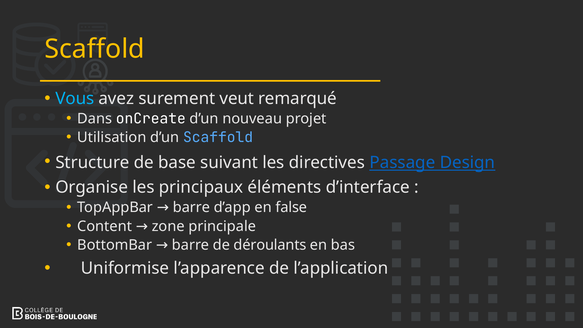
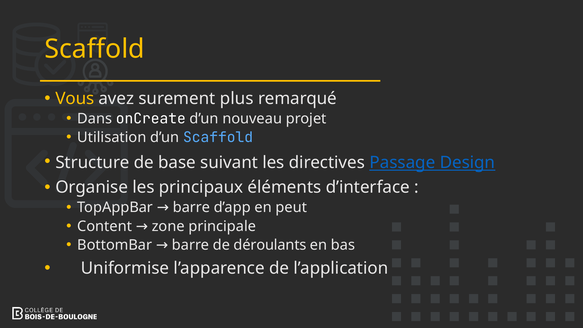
Vous colour: light blue -> yellow (75, 99)
veut: veut -> plus (237, 99)
false: false -> peut (291, 207)
